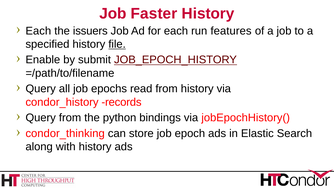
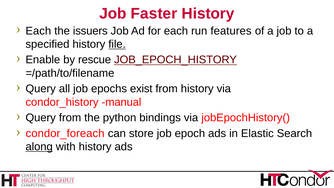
submit: submit -> rescue (95, 60)
read: read -> exist (141, 89)
records: records -> manual (121, 102)
condor_thinking: condor_thinking -> condor_foreach (65, 133)
along underline: none -> present (39, 147)
